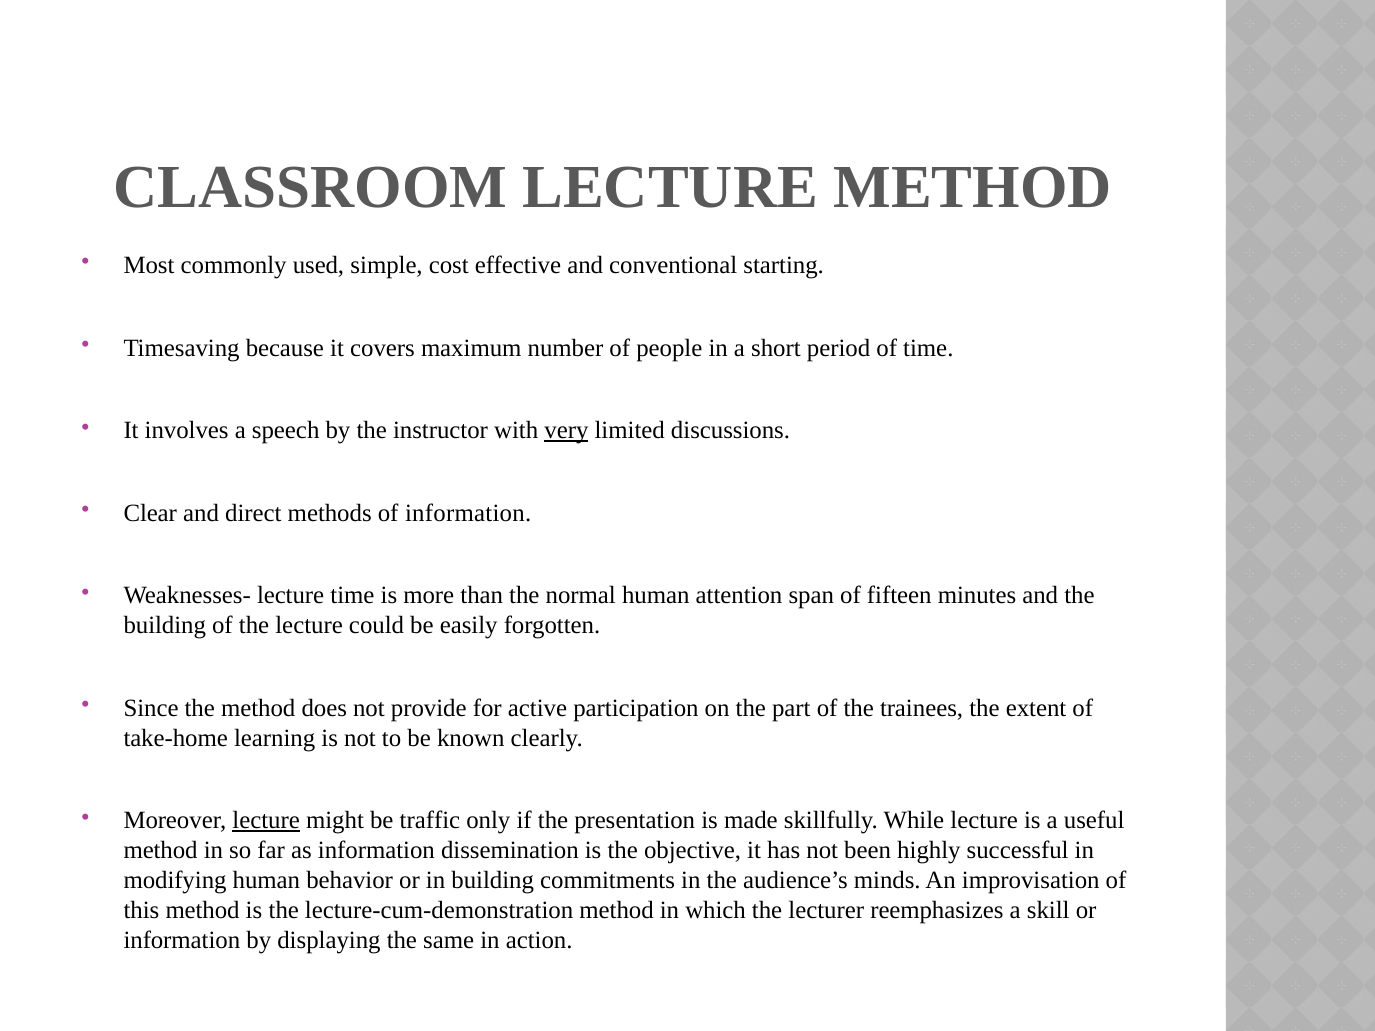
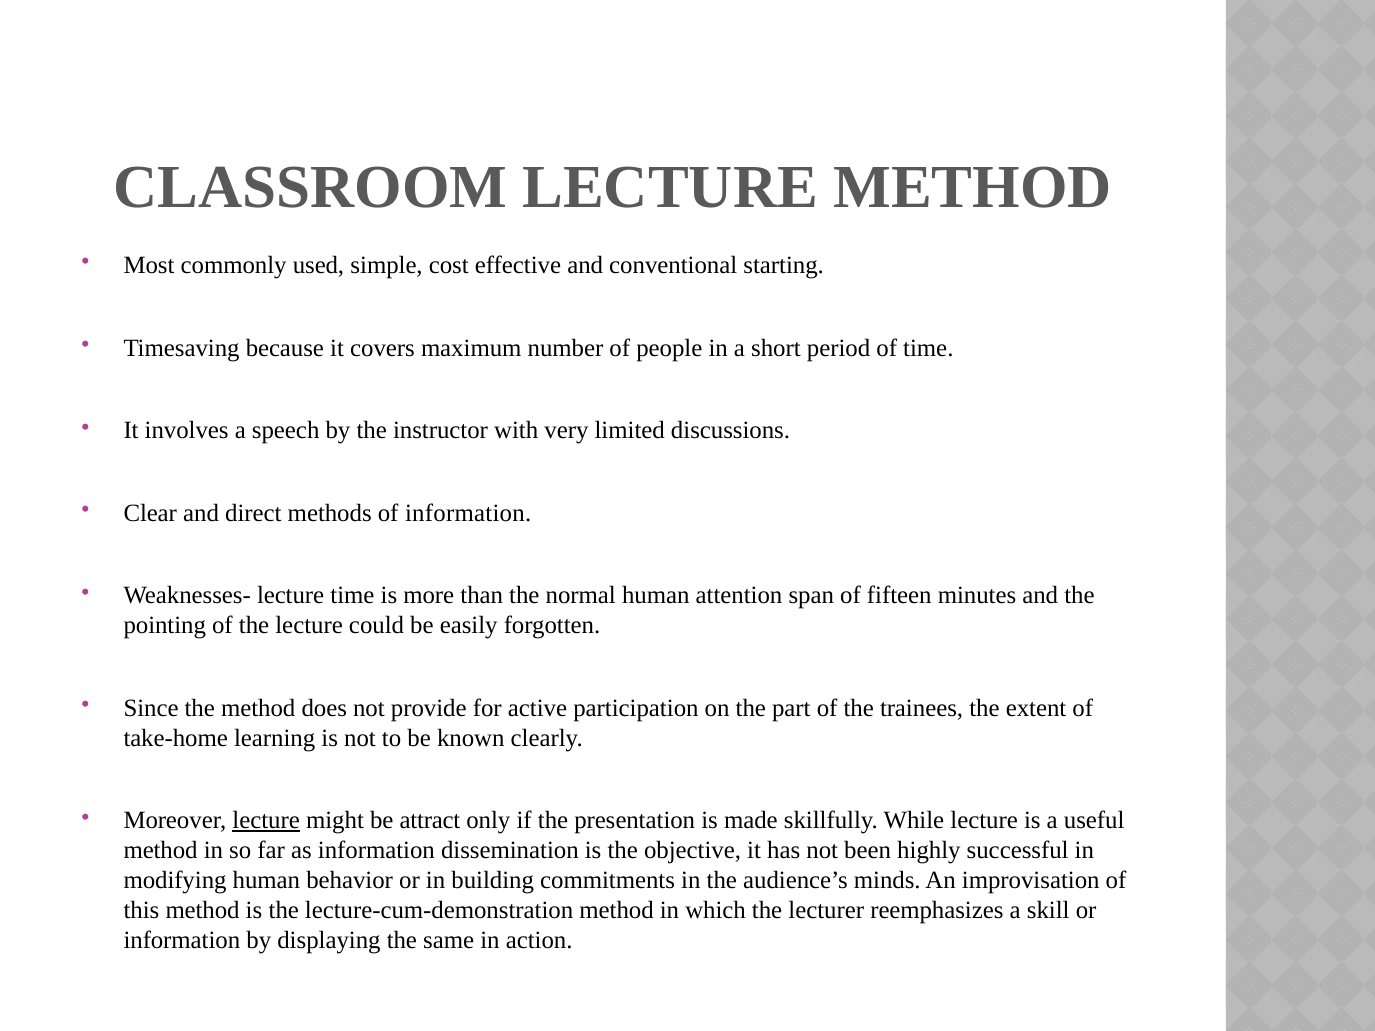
very underline: present -> none (566, 431)
building: building -> pointing (165, 626)
traffic: traffic -> attract (430, 821)
